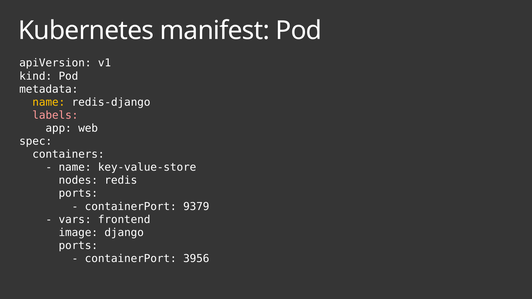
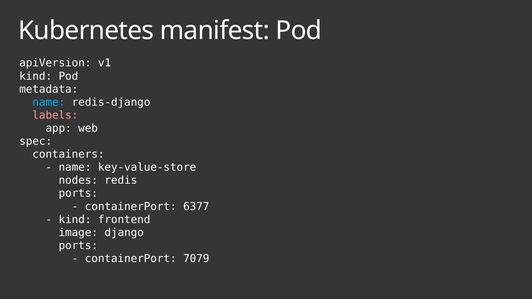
name colour: yellow -> light blue (49, 102)
9379: 9379 -> 6377 (196, 207)
vars: vars -> kind (75, 220)
3956: 3956 -> 7079 (196, 259)
